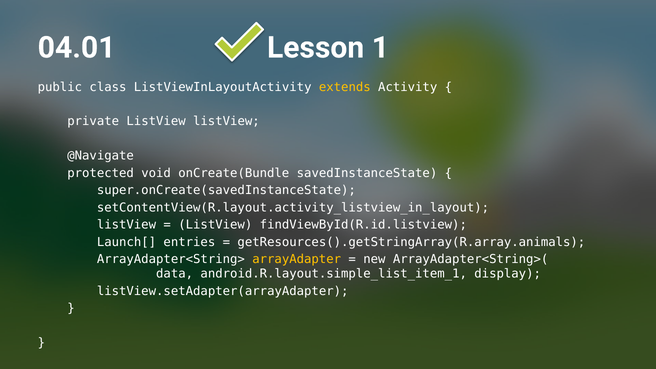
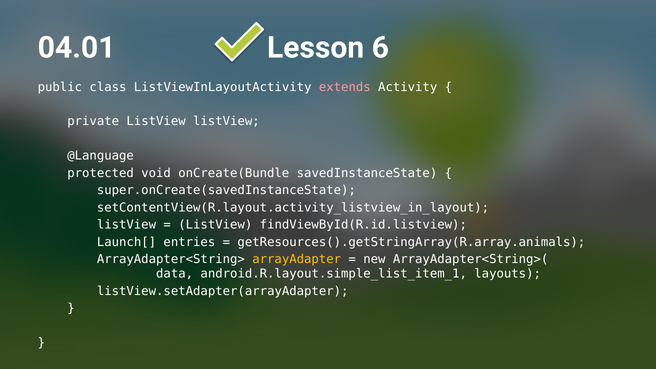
1: 1 -> 6 (380, 48)
extends colour: yellow -> pink (345, 87)
@Navigate: @Navigate -> @Language (101, 156)
display: display -> layouts (508, 274)
